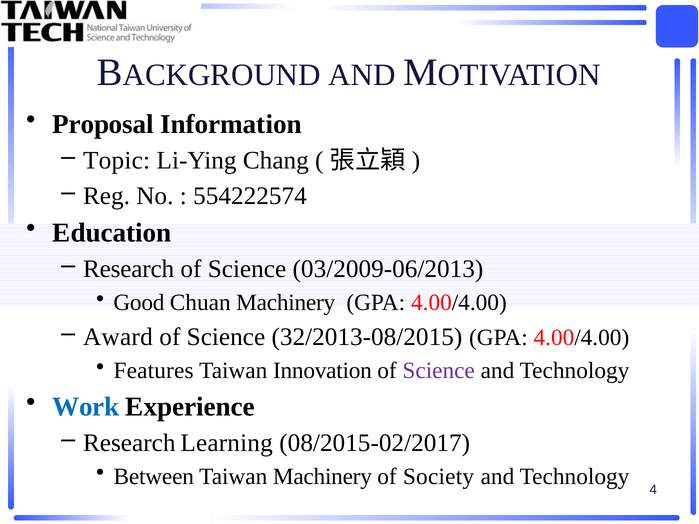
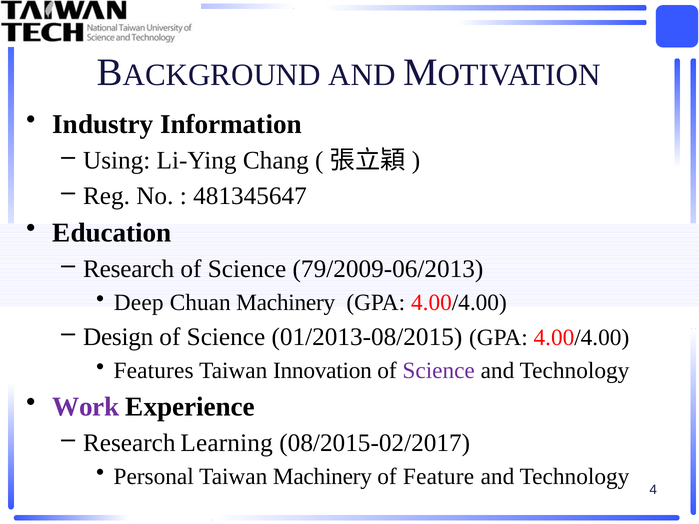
Proposal: Proposal -> Industry (103, 124)
Topic: Topic -> Using (117, 161)
554222574: 554222574 -> 481345647 (250, 196)
03/2009-06/2013: 03/2009-06/2013 -> 79/2009-06/2013 (388, 269)
Good: Good -> Deep (139, 303)
Award: Award -> Design (118, 337)
32/2013-08/2015: 32/2013-08/2015 -> 01/2013-08/2015 (367, 337)
Work colour: blue -> purple (86, 407)
Between: Between -> Personal (154, 477)
Society: Society -> Feature (439, 477)
